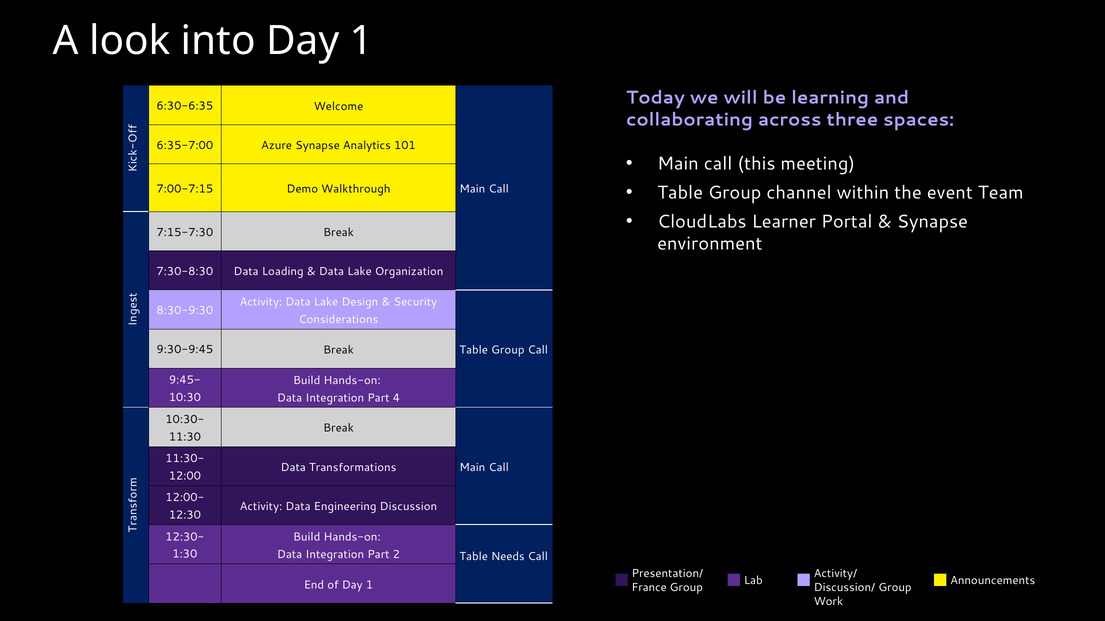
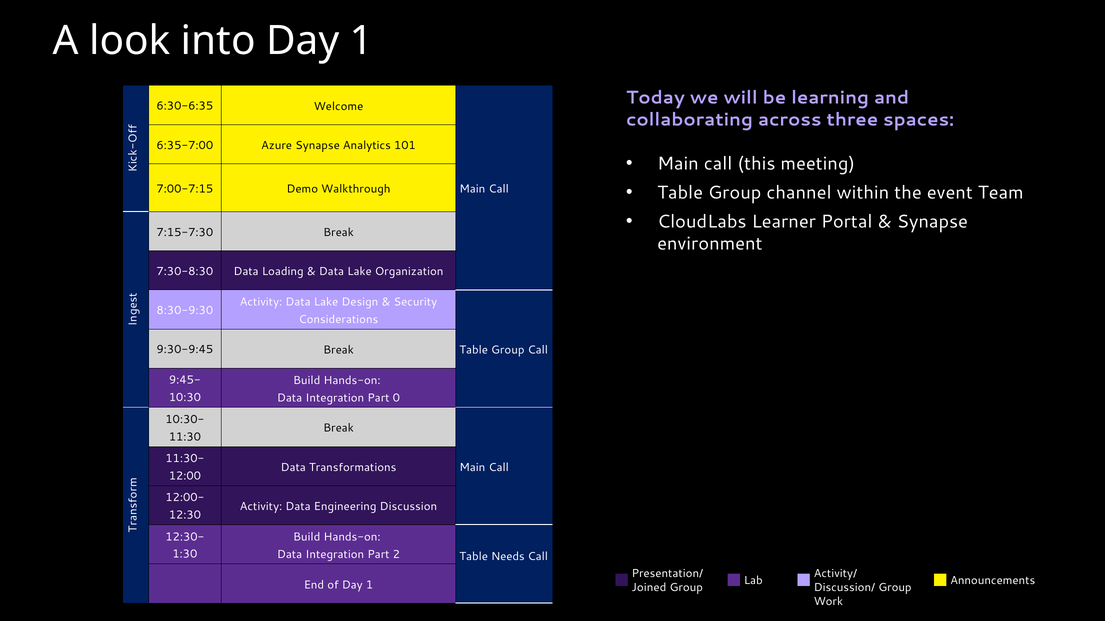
4: 4 -> 0 (396, 398)
France: France -> Joined (649, 588)
